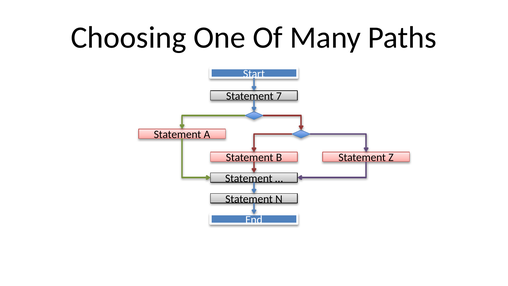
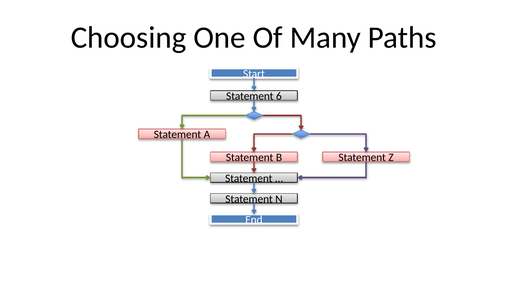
7: 7 -> 6 (279, 96)
